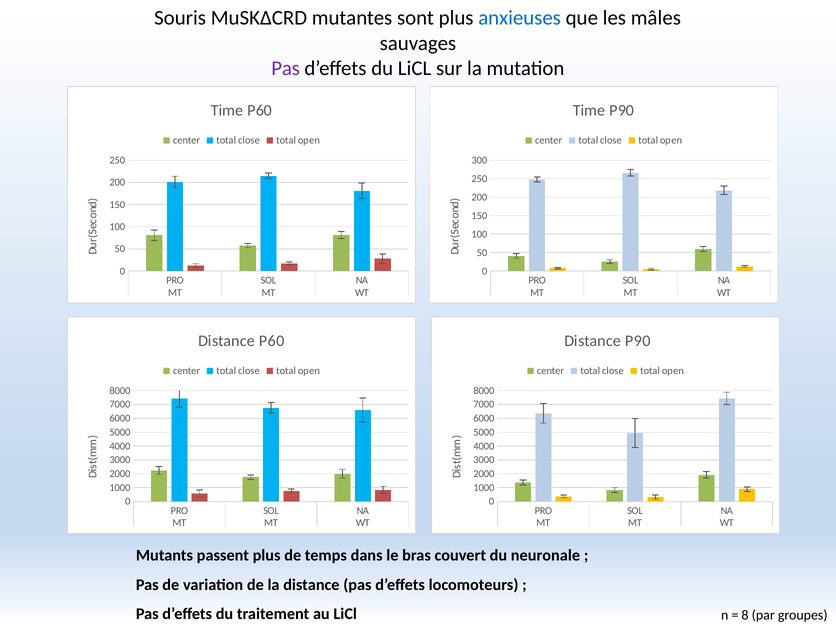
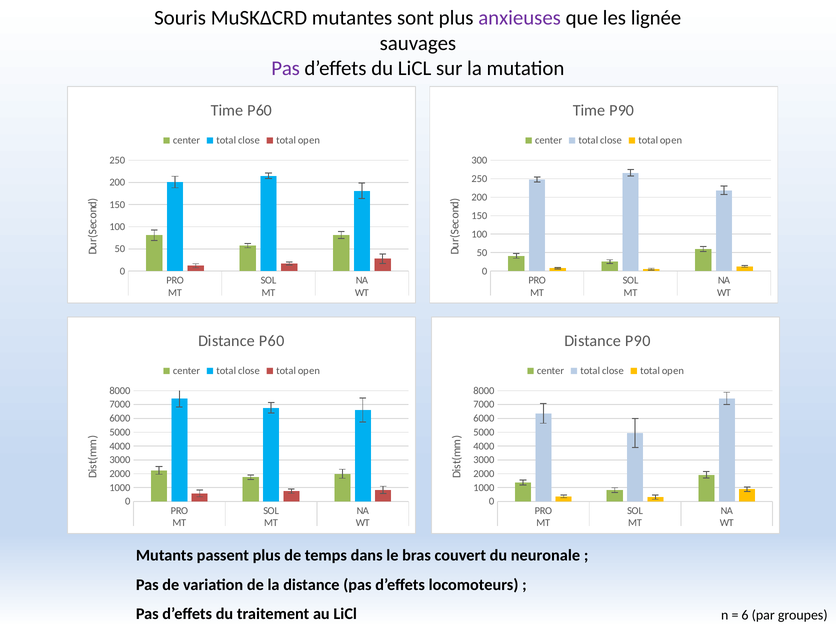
anxieuses colour: blue -> purple (520, 18)
mâles: mâles -> lignée (656, 18)
8: 8 -> 6 (745, 615)
